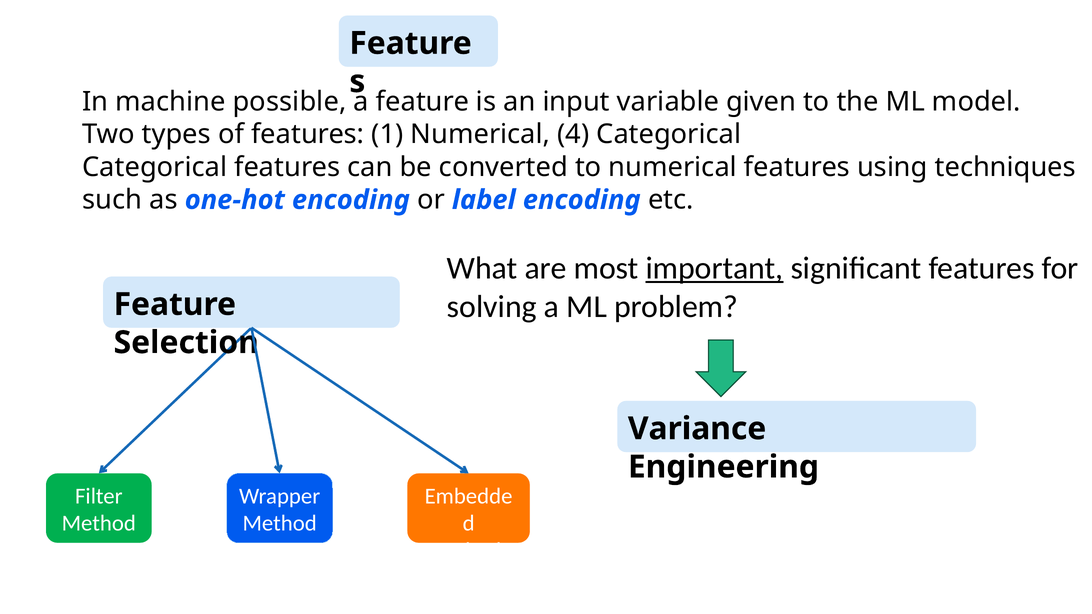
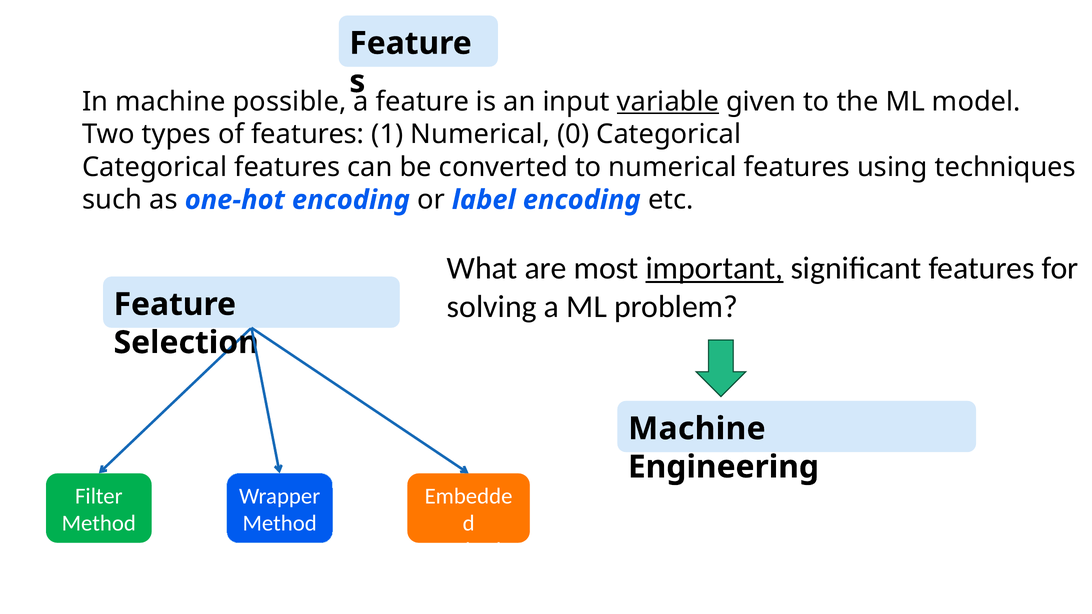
variable underline: none -> present (668, 102)
4: 4 -> 0 (573, 134)
Variance: Variance -> Machine (697, 429)
